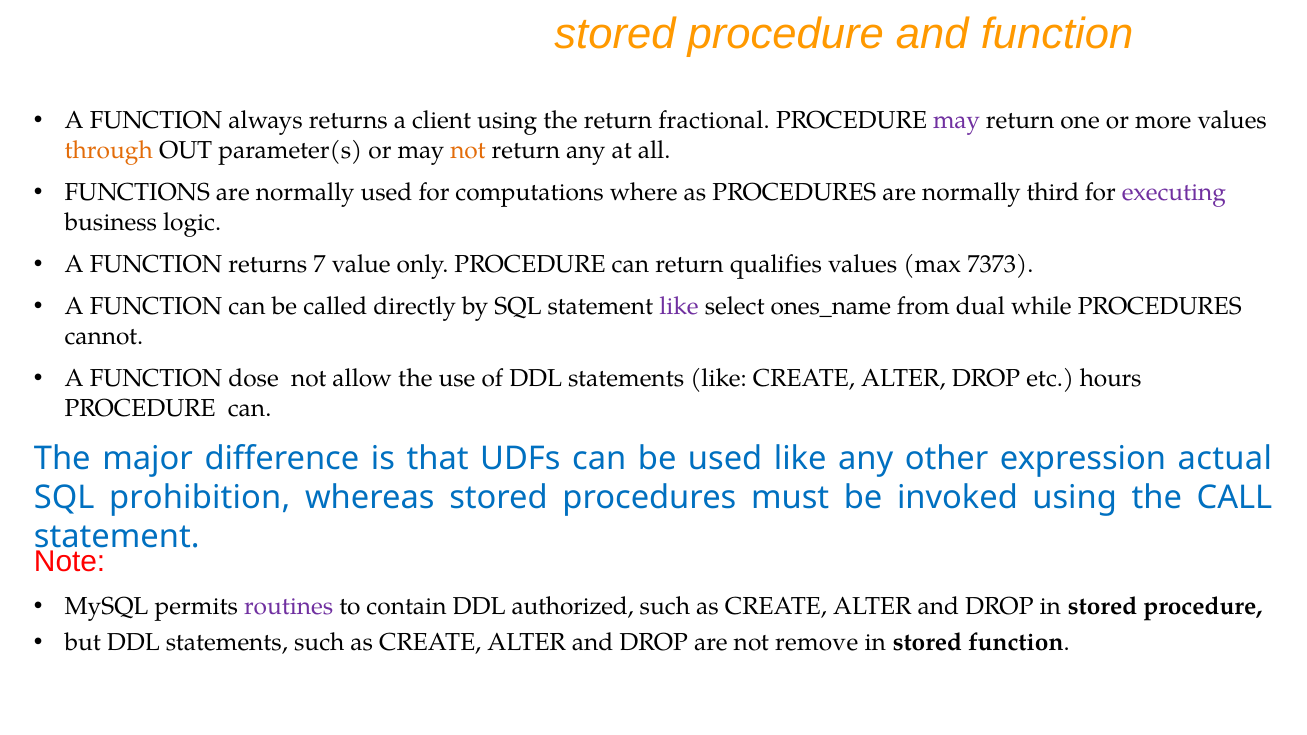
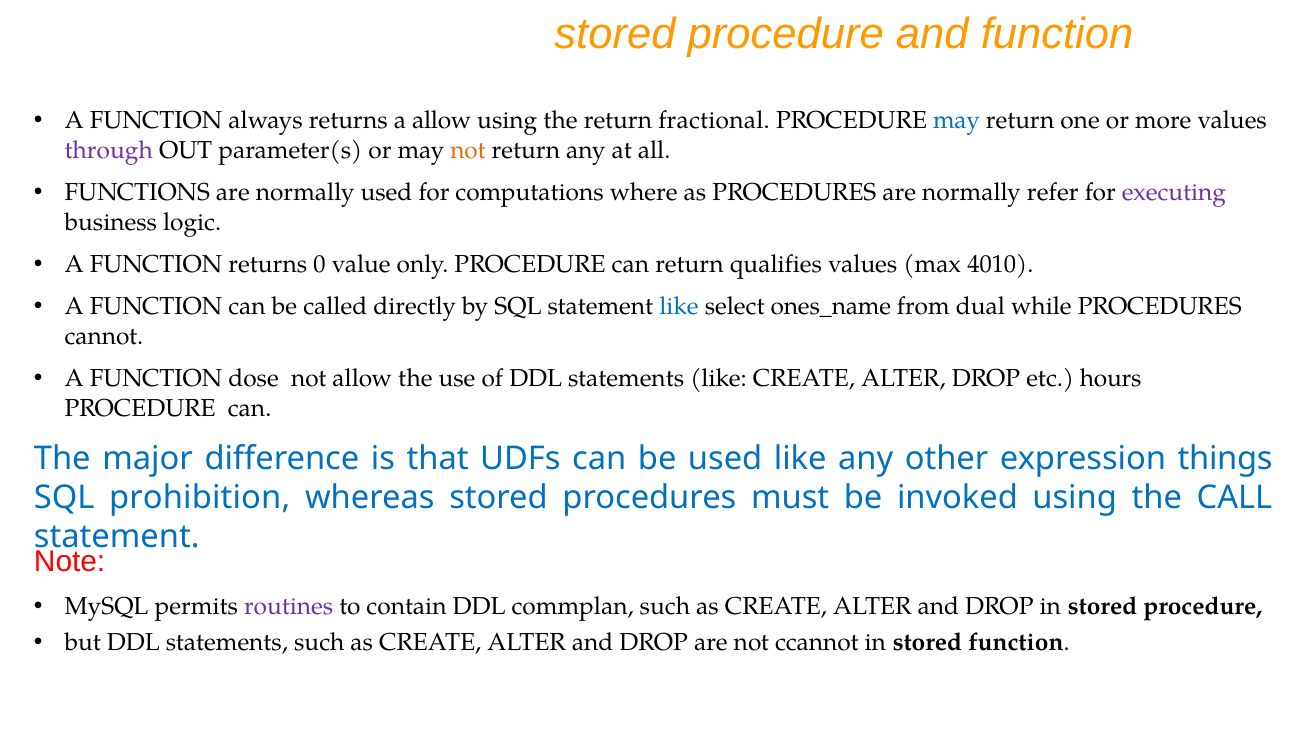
a client: client -> allow (442, 121)
may colour: purple -> blue (957, 121)
through colour: orange -> purple (109, 150)
third: third -> refer (1053, 193)
7: 7 -> 0 (319, 264)
7373: 7373 -> 4010 (1000, 264)
like colour: purple -> blue (679, 307)
actual: actual -> things (1225, 459)
authorized: authorized -> commplan (573, 607)
remove: remove -> ccannot (817, 643)
